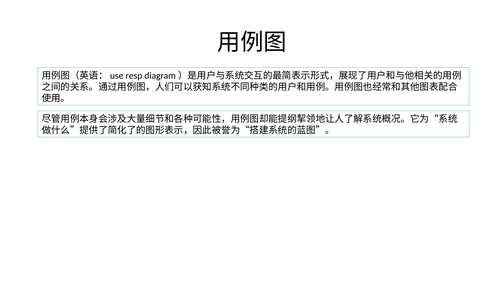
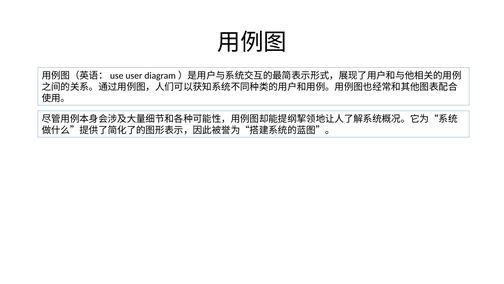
resp: resp -> user (134, 76)
